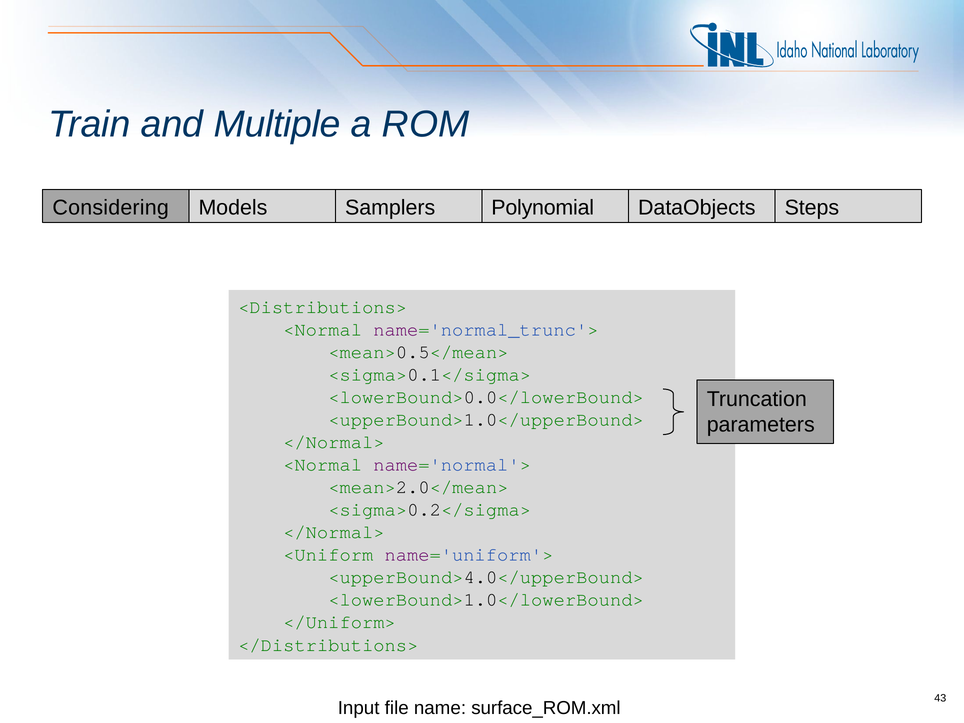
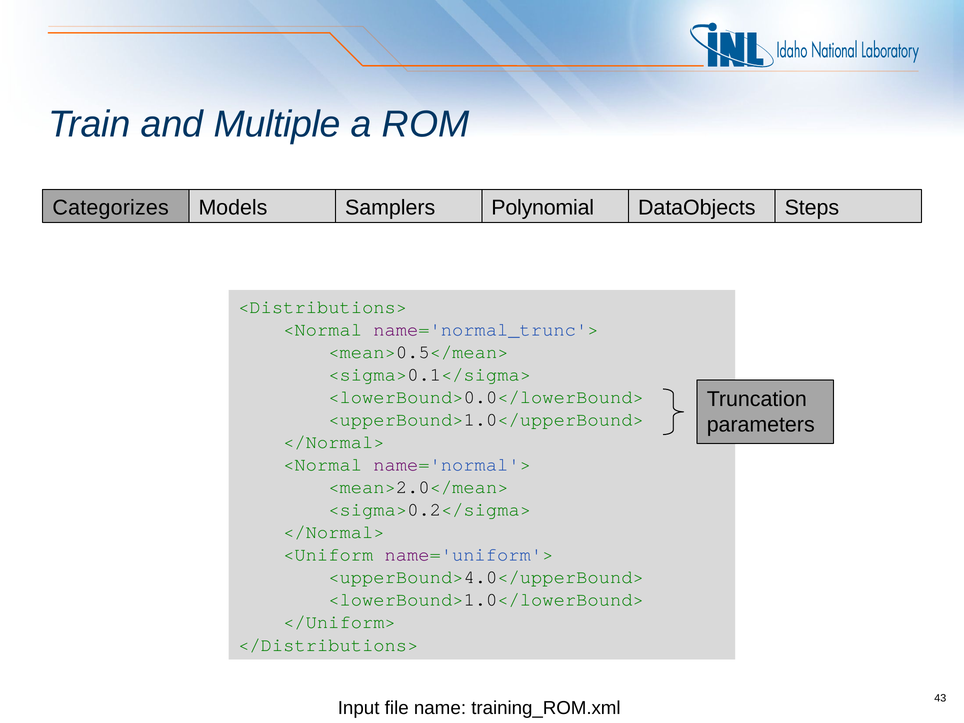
Considering: Considering -> Categorizes (111, 208)
surface_ROM.xml: surface_ROM.xml -> training_ROM.xml (546, 708)
